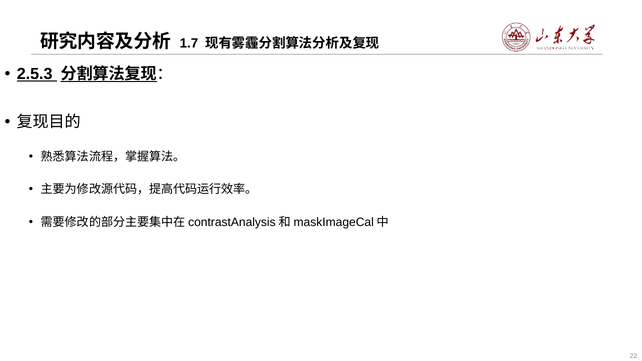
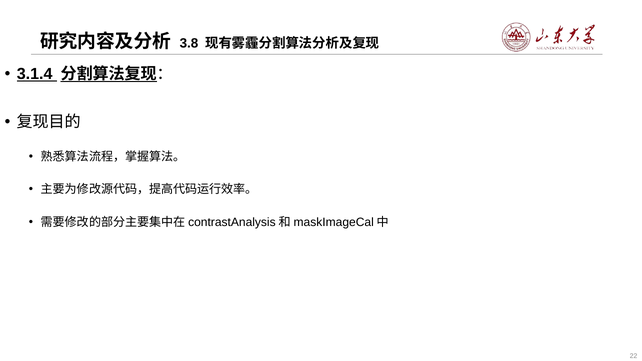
1.7: 1.7 -> 3.8 (189, 43)
2.5.3: 2.5.3 -> 3.1.4 (35, 74)
